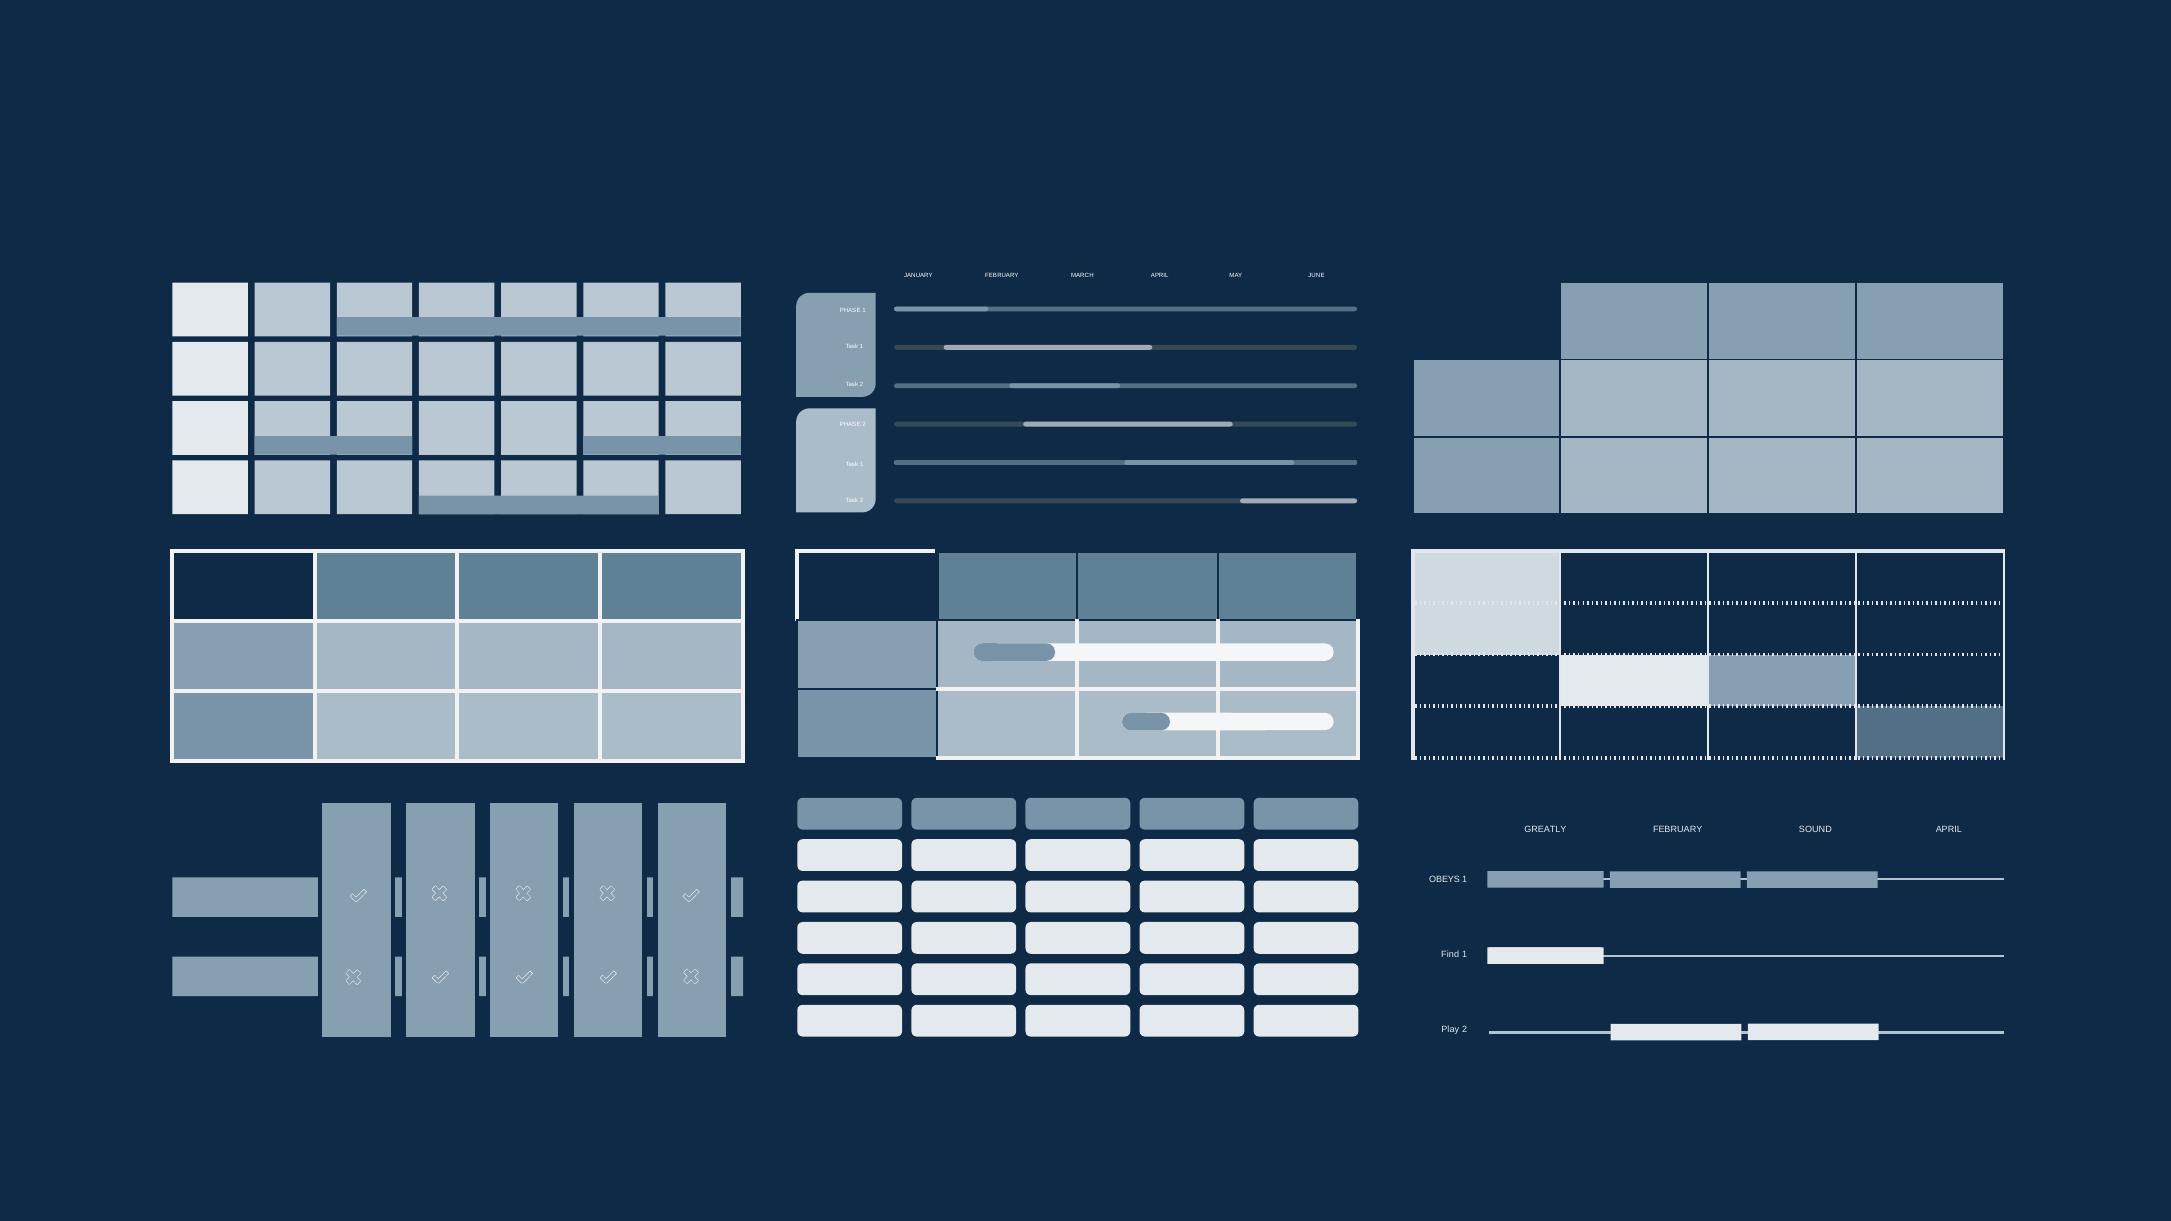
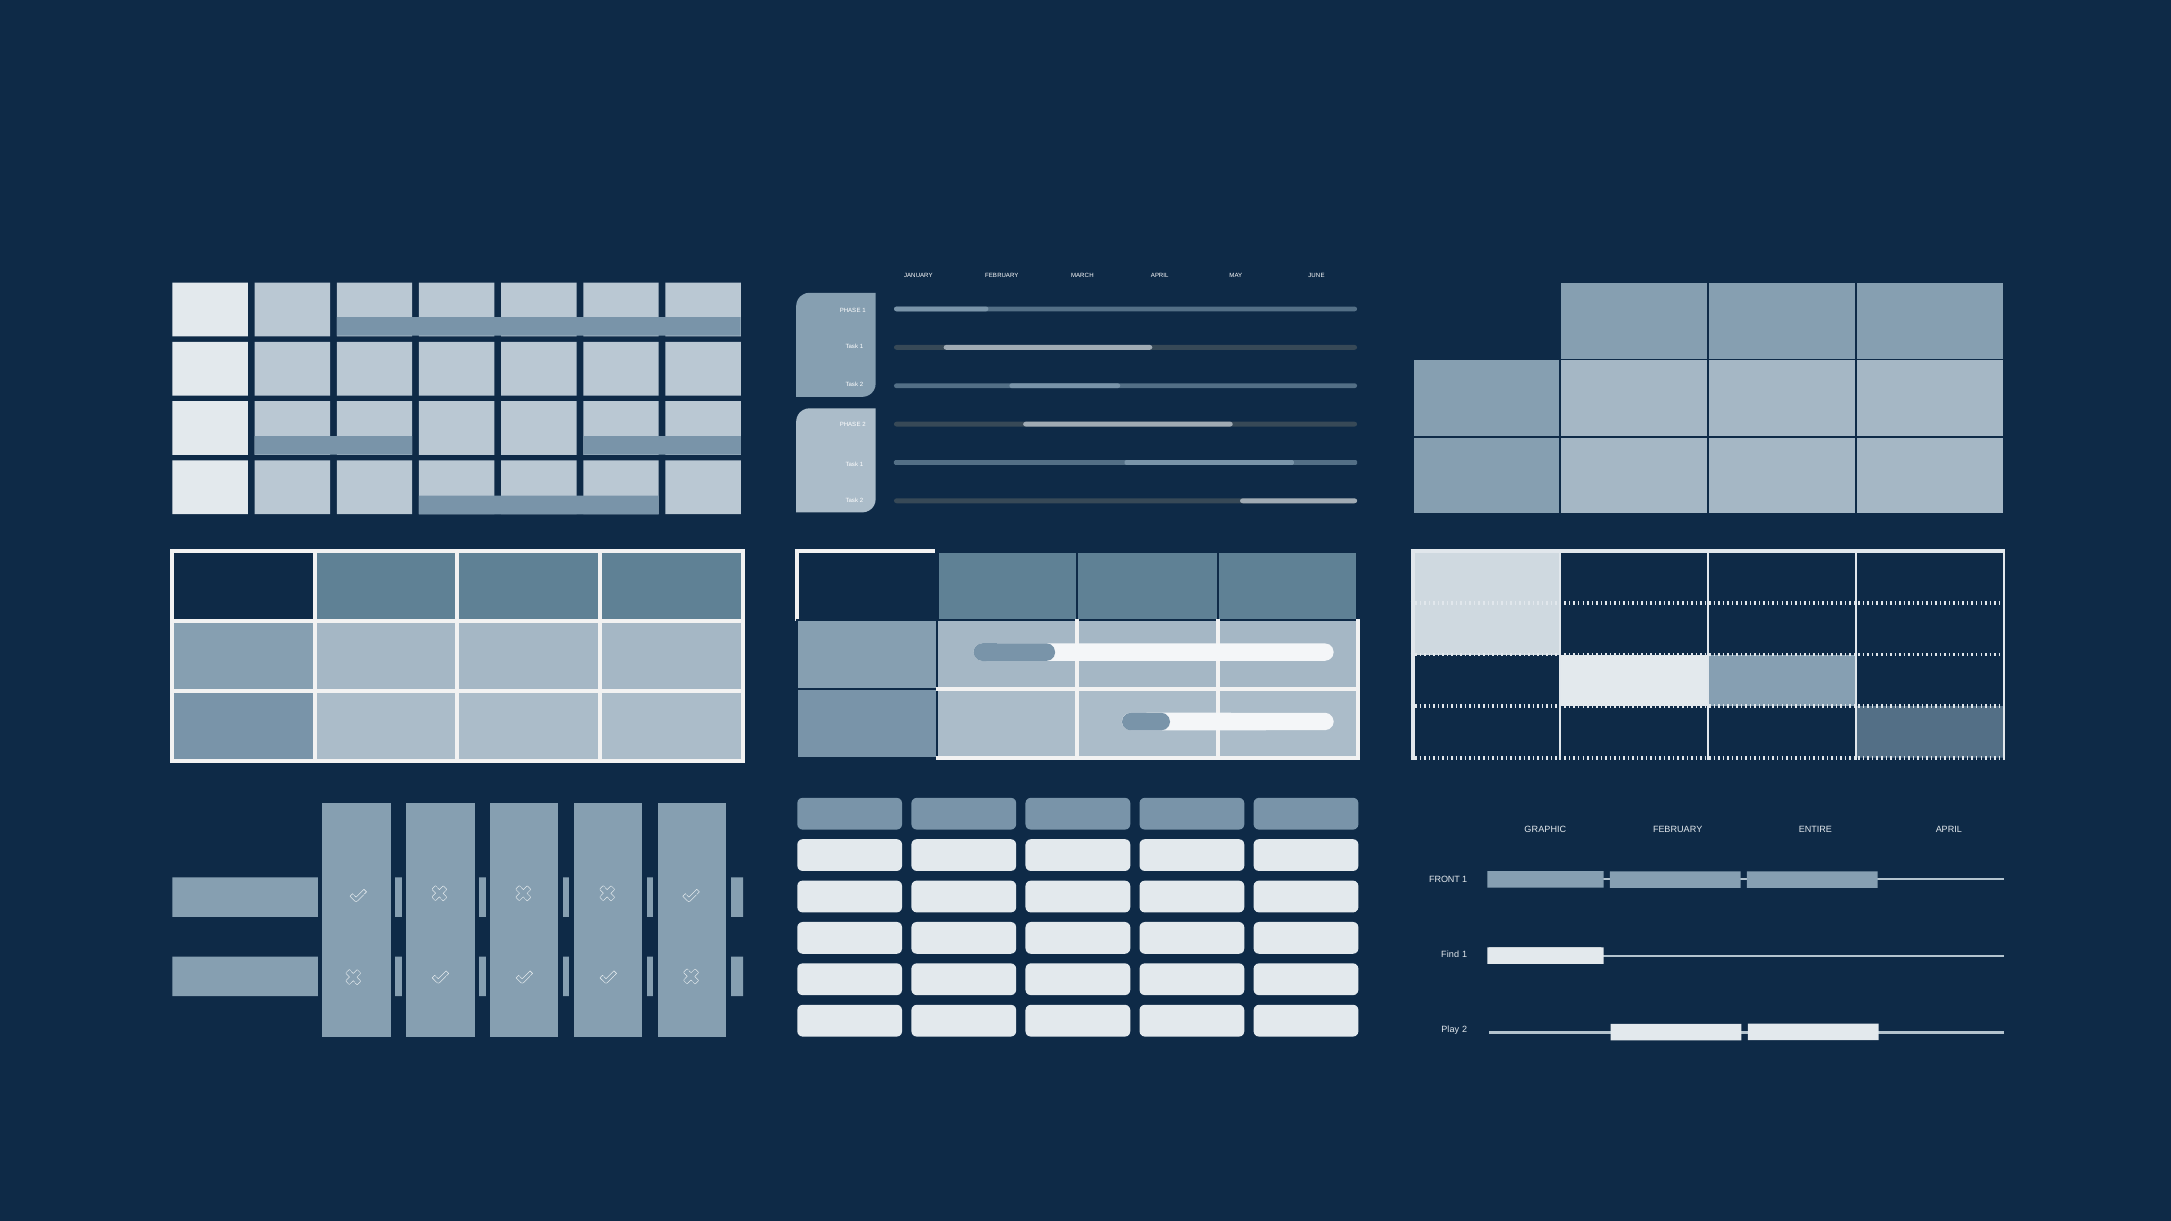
GREATLY: GREATLY -> GRAPHIC (1545, 830)
SOUND: SOUND -> ENTIRE (1815, 830)
OBEYS: OBEYS -> FRONT (1445, 880)
